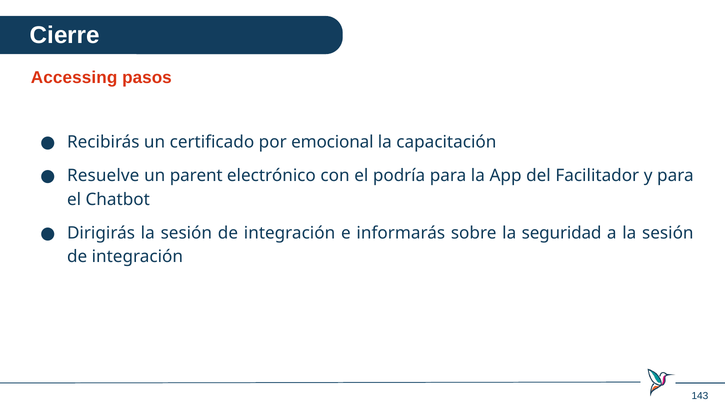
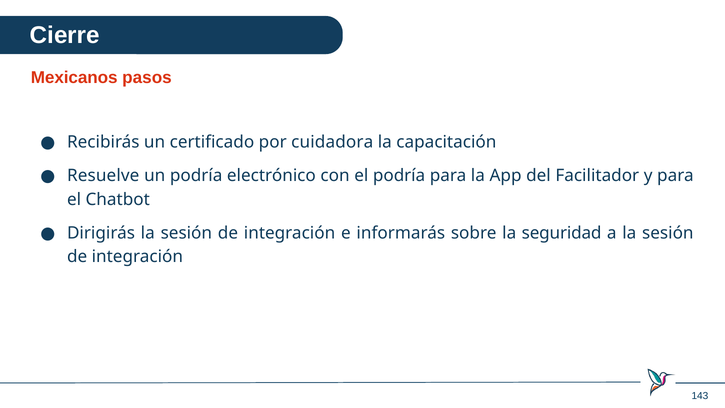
Accessing: Accessing -> Mexicanos (74, 78)
emocional: emocional -> cuidadora (332, 142)
un parent: parent -> podría (196, 176)
